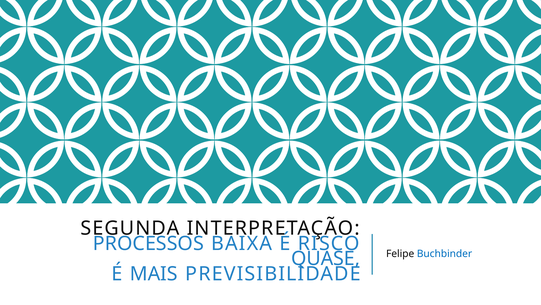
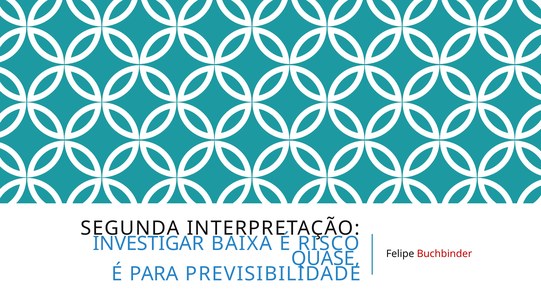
PROCESSOS: PROCESSOS -> INVESTIGAR (148, 243)
Buchbinder colour: blue -> red (445, 253)
MAIS: MAIS -> PARA (154, 273)
